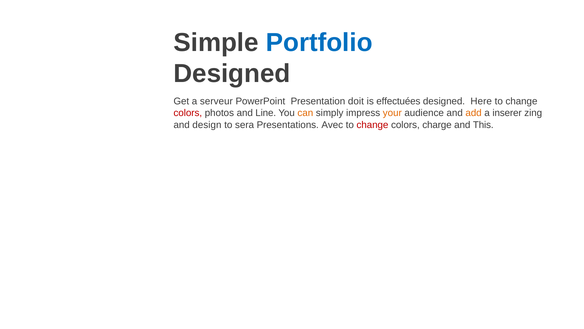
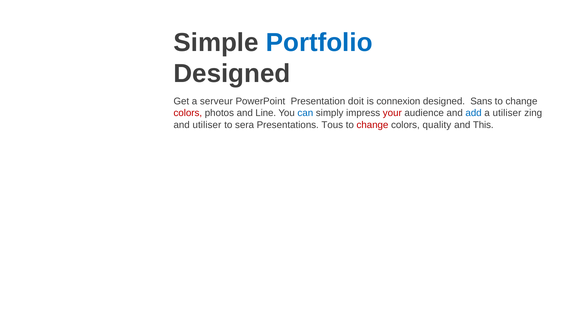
effectuées: effectuées -> connexion (398, 101)
Here: Here -> Sans (481, 101)
can colour: orange -> blue (305, 113)
your colour: orange -> red (392, 113)
add colour: orange -> blue (474, 113)
a inserer: inserer -> utiliser (507, 113)
and design: design -> utiliser (207, 125)
Avec: Avec -> Tous (332, 125)
charge: charge -> quality (437, 125)
